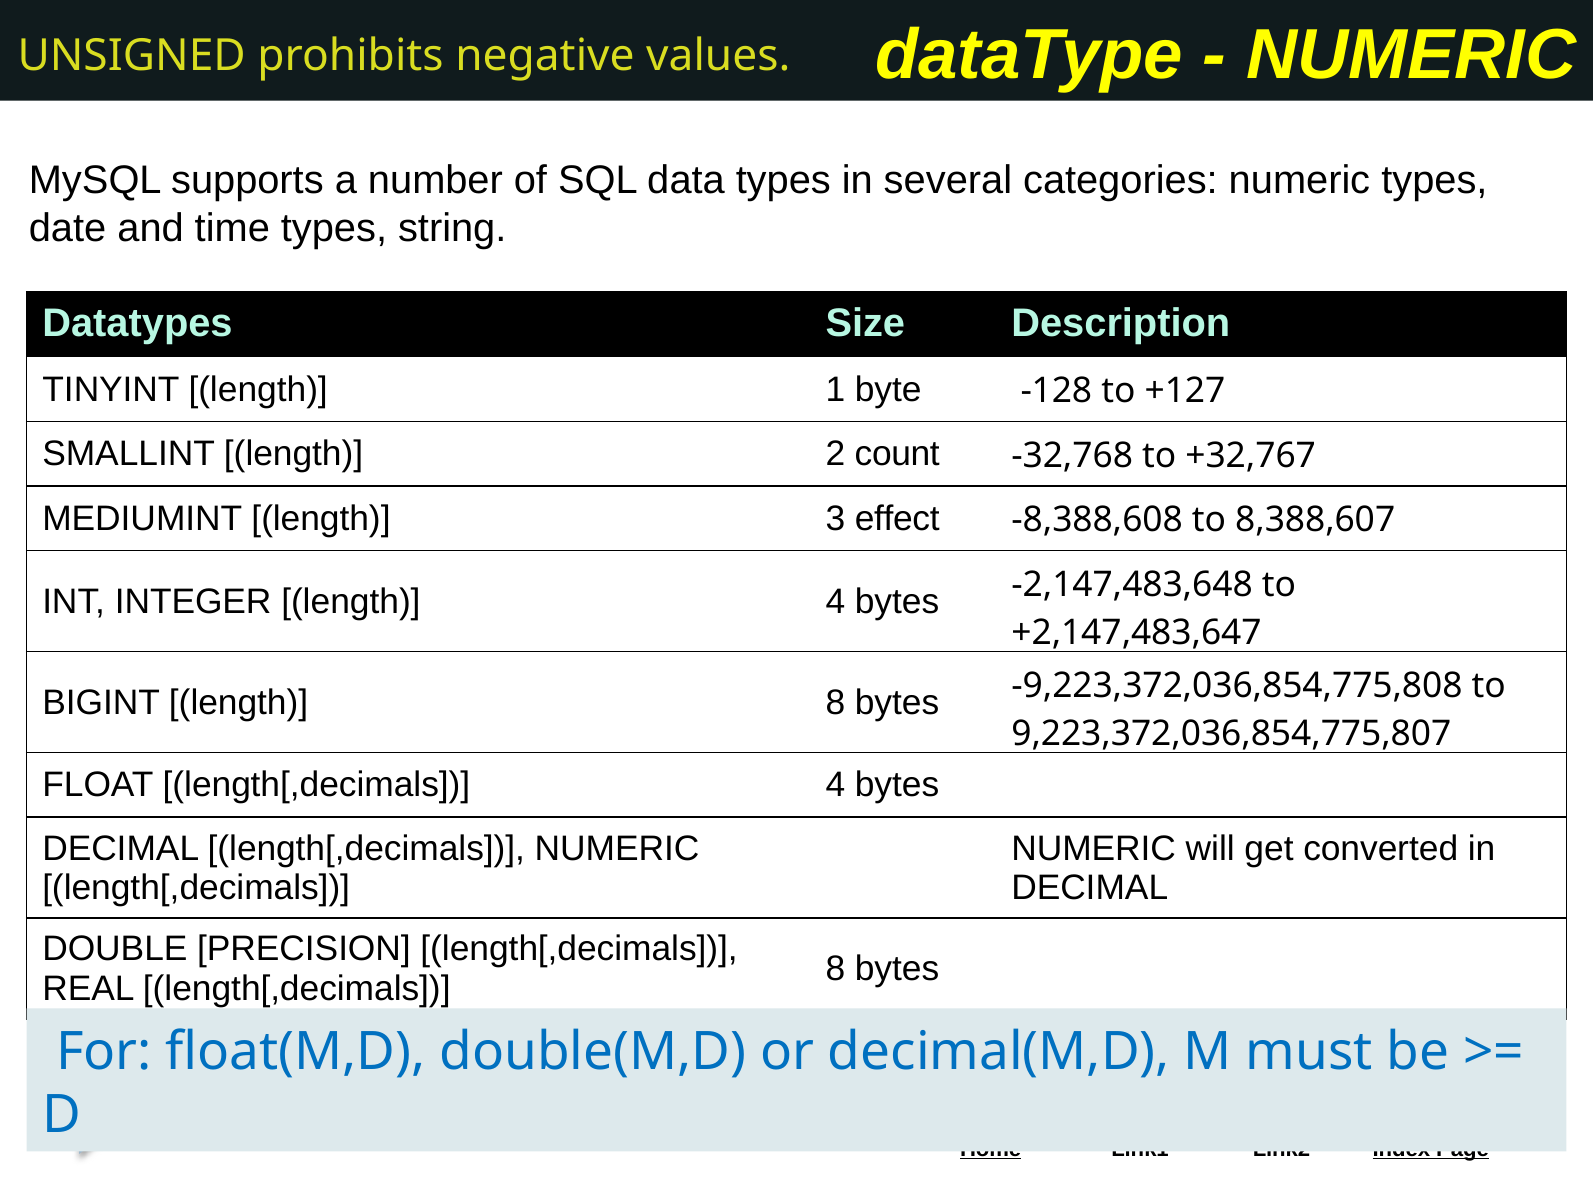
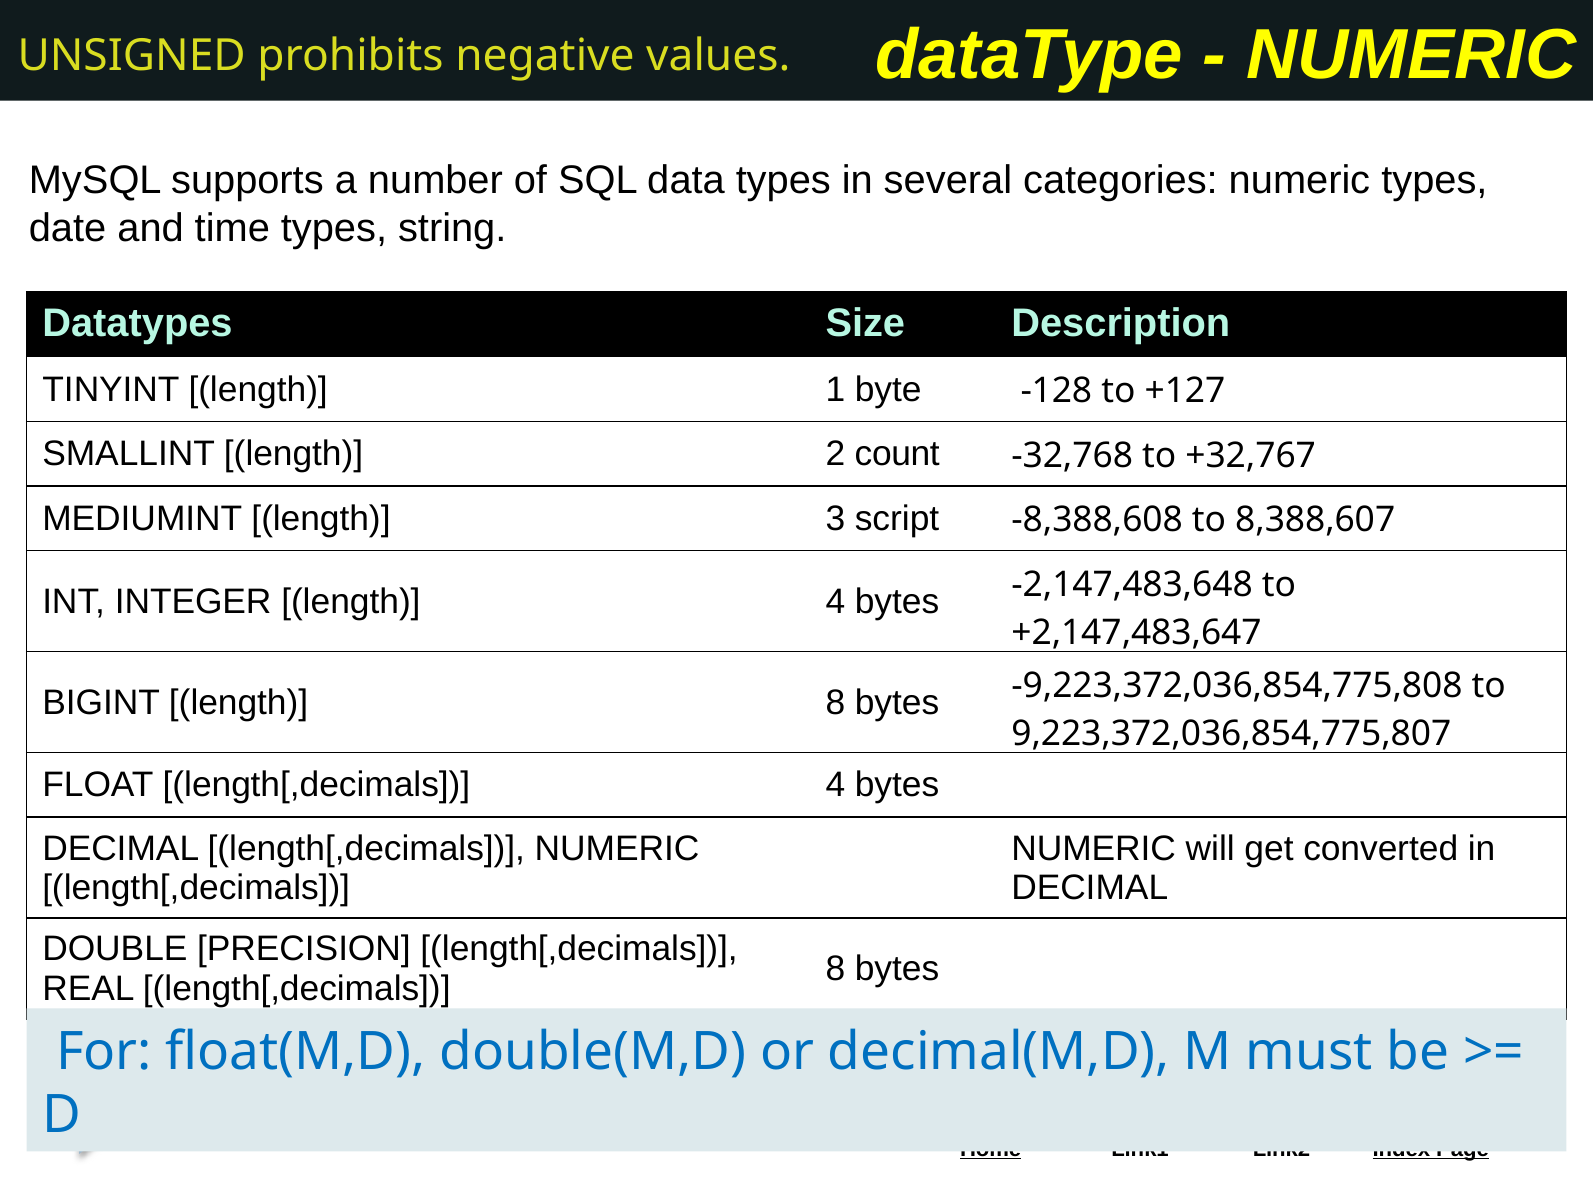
effect: effect -> script (897, 519)
